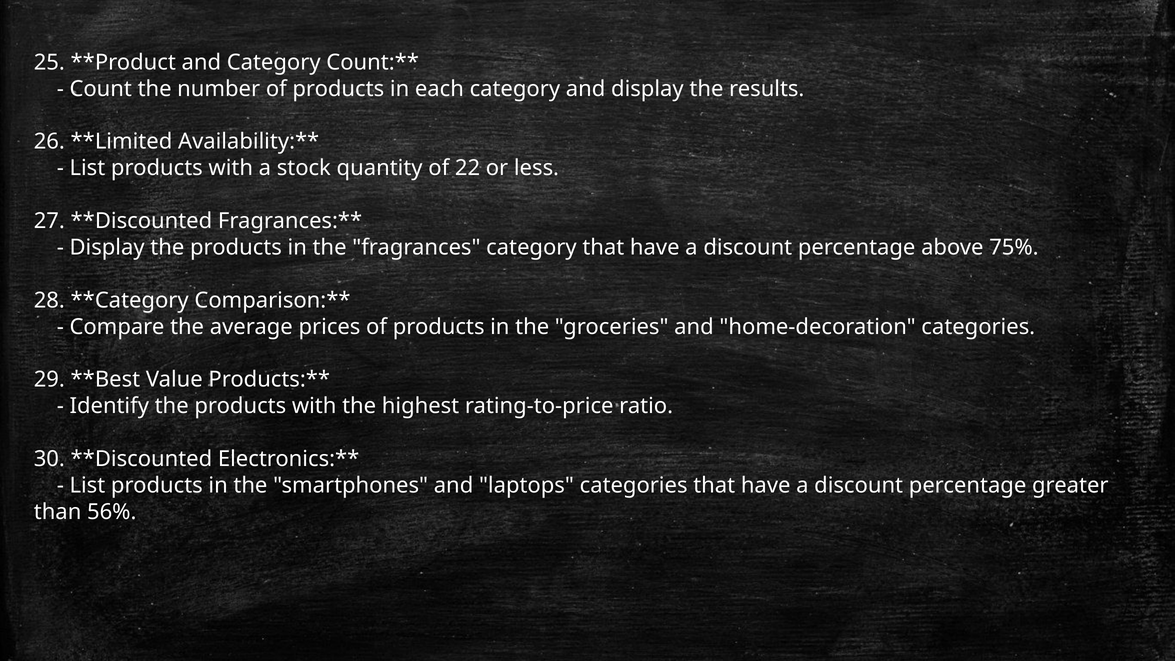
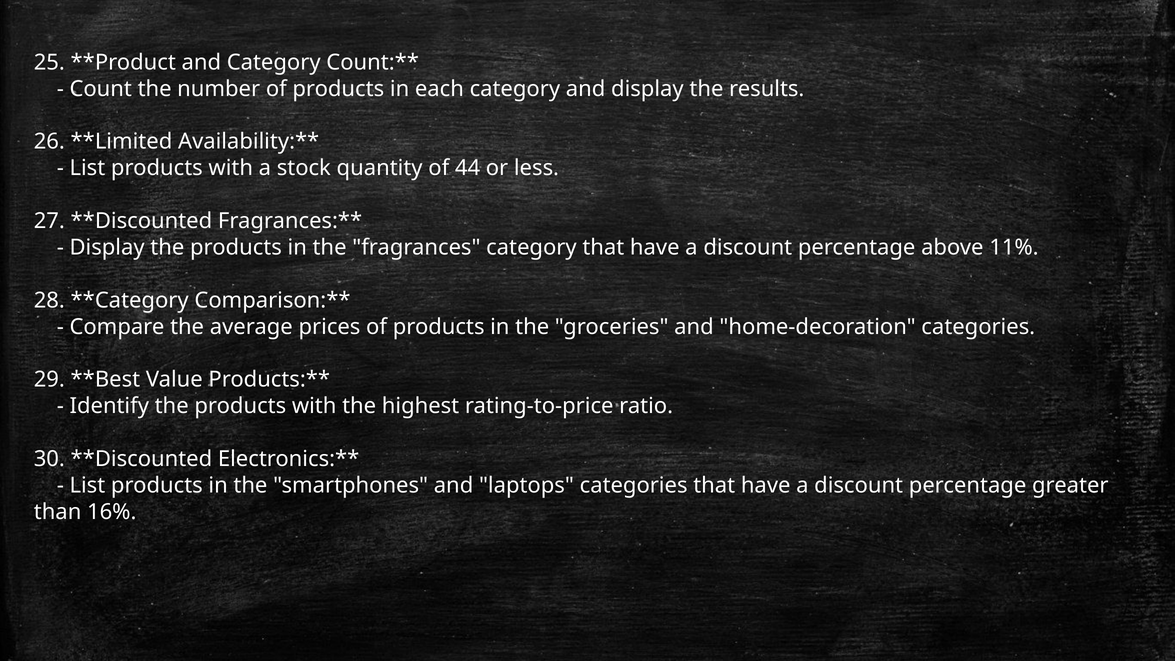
22: 22 -> 44 (468, 168)
75%: 75% -> 11% (1014, 247)
56%: 56% -> 16% (112, 512)
